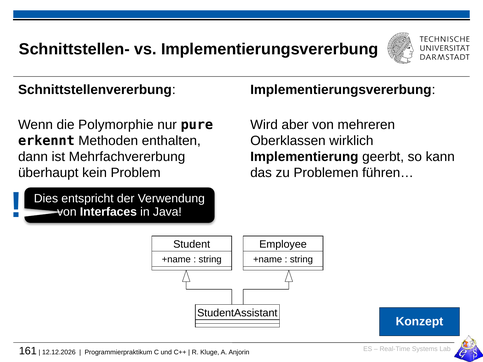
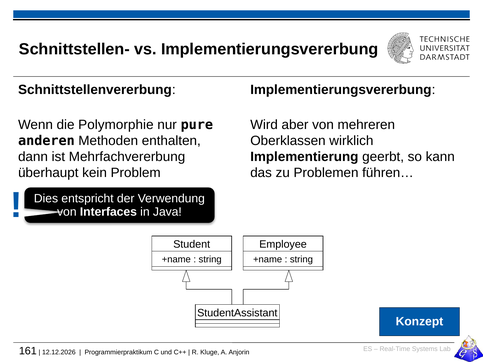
erkennt: erkennt -> anderen (46, 141)
